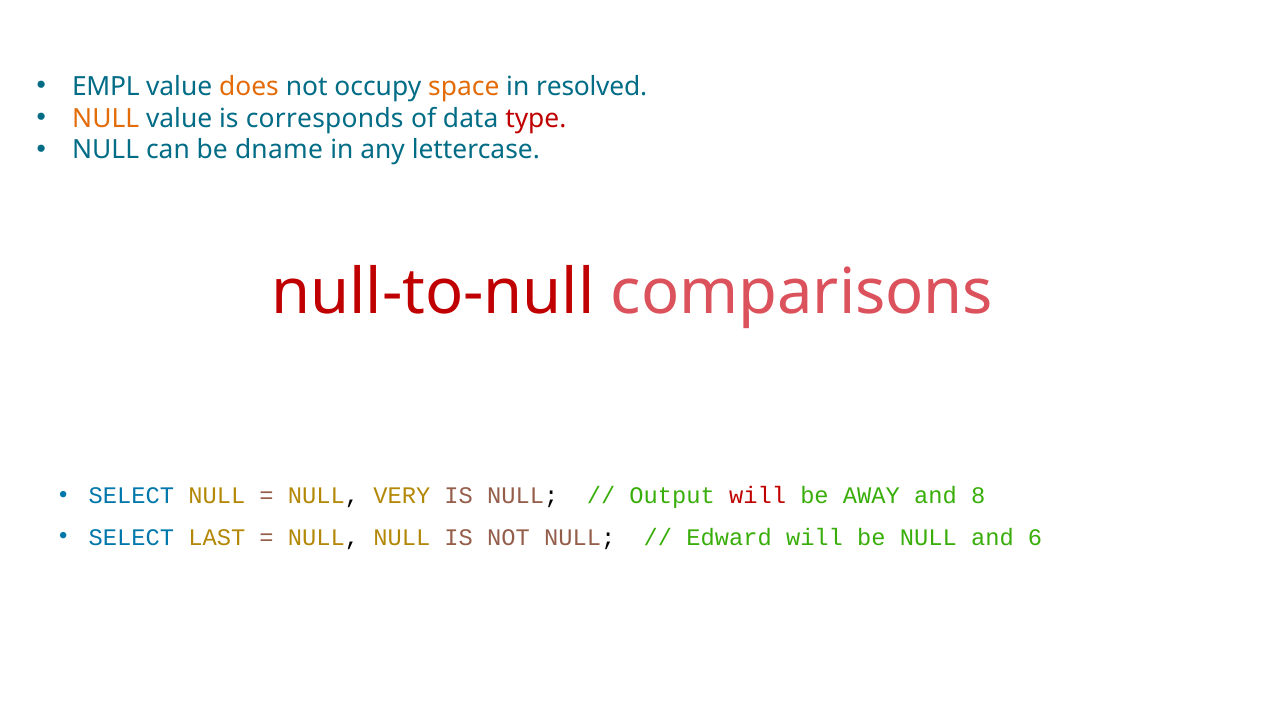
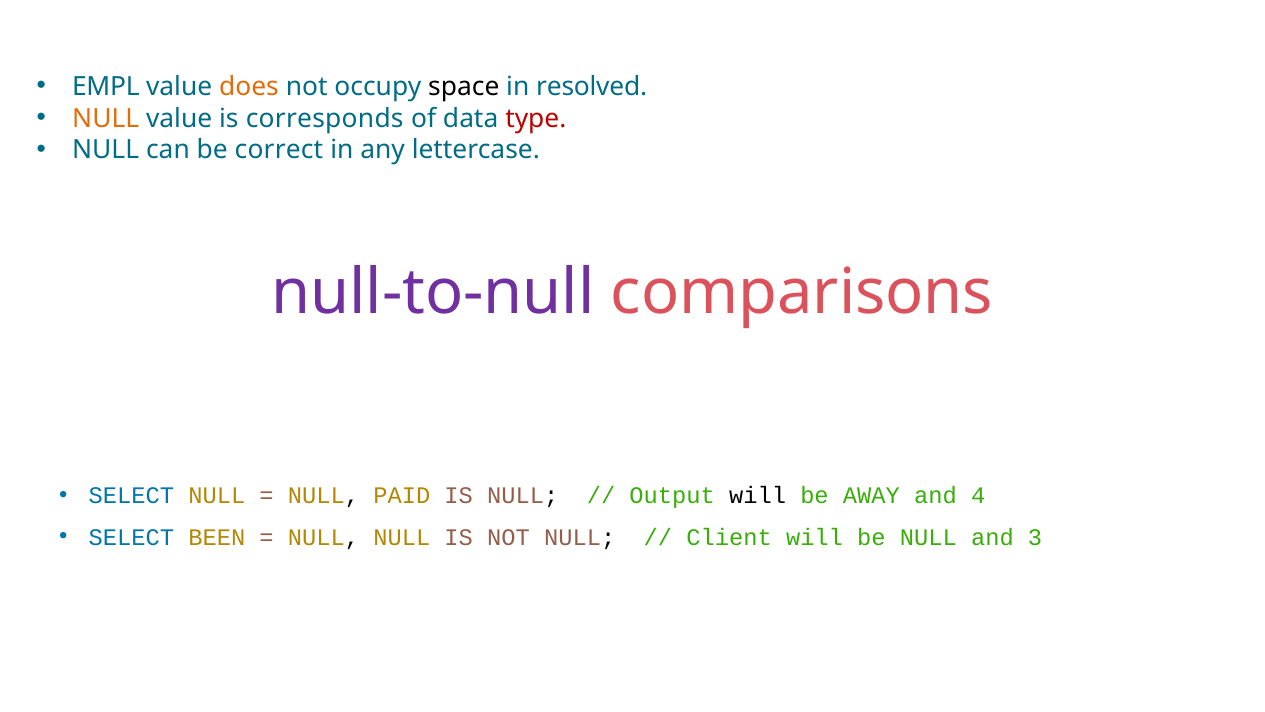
space colour: orange -> black (464, 87)
dname: dname -> correct (279, 150)
null-to-null colour: red -> purple (433, 292)
VERY: VERY -> PAID (402, 496)
will colour: red -> black (758, 496)
8: 8 -> 4 (978, 496)
LAST: LAST -> BEEN (217, 537)
Edward: Edward -> Client (729, 537)
6: 6 -> 3 (1035, 537)
